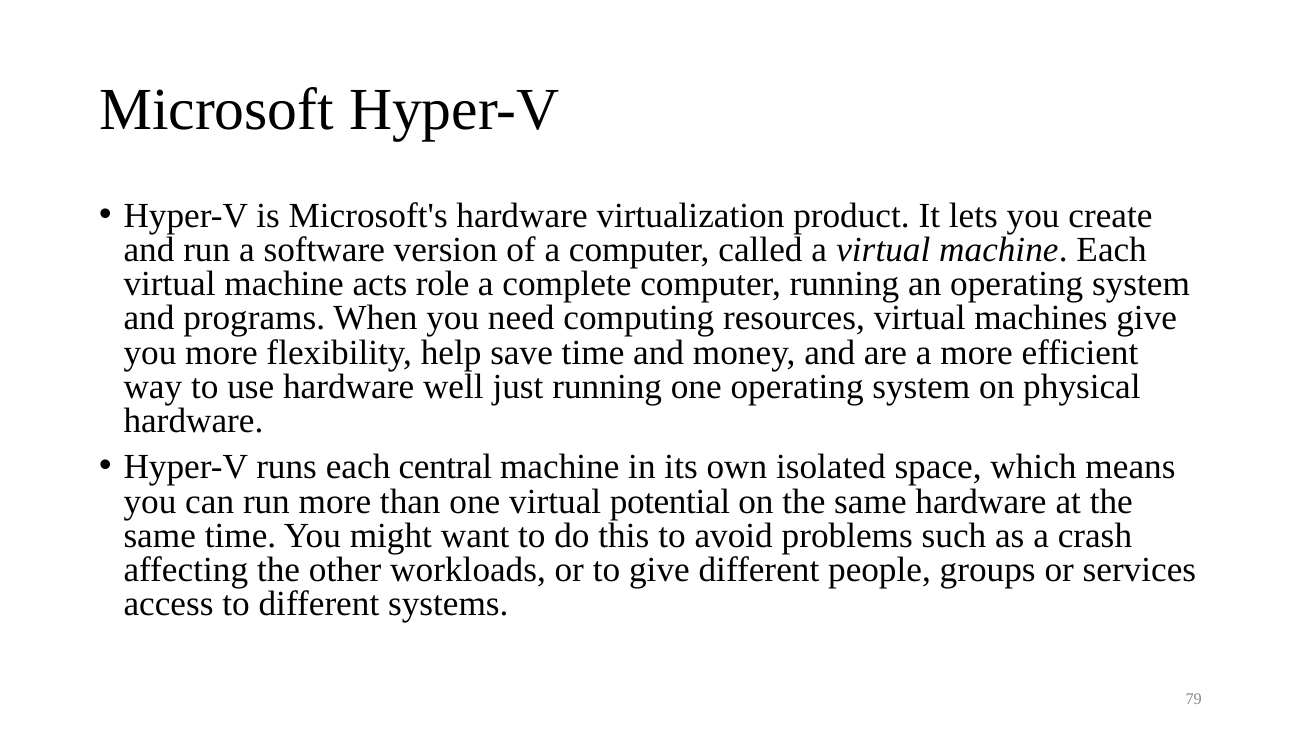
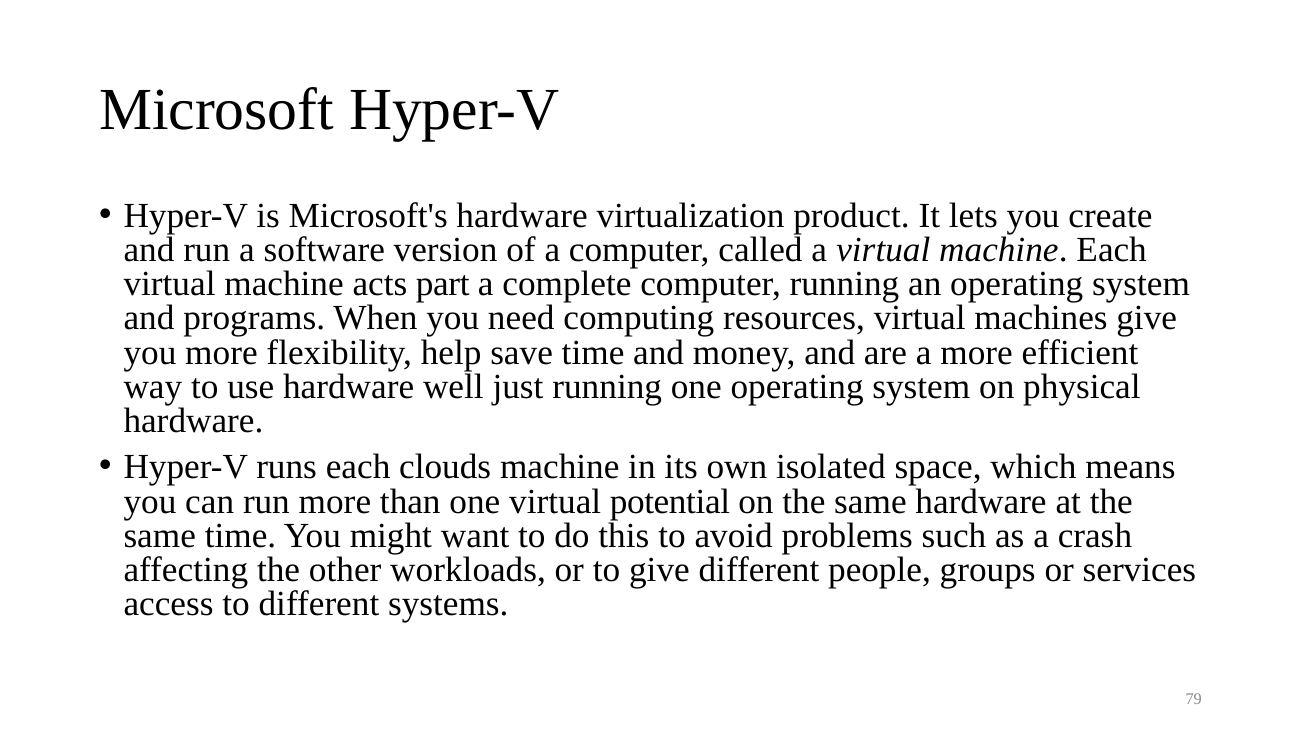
role: role -> part (443, 284)
central: central -> clouds (445, 467)
